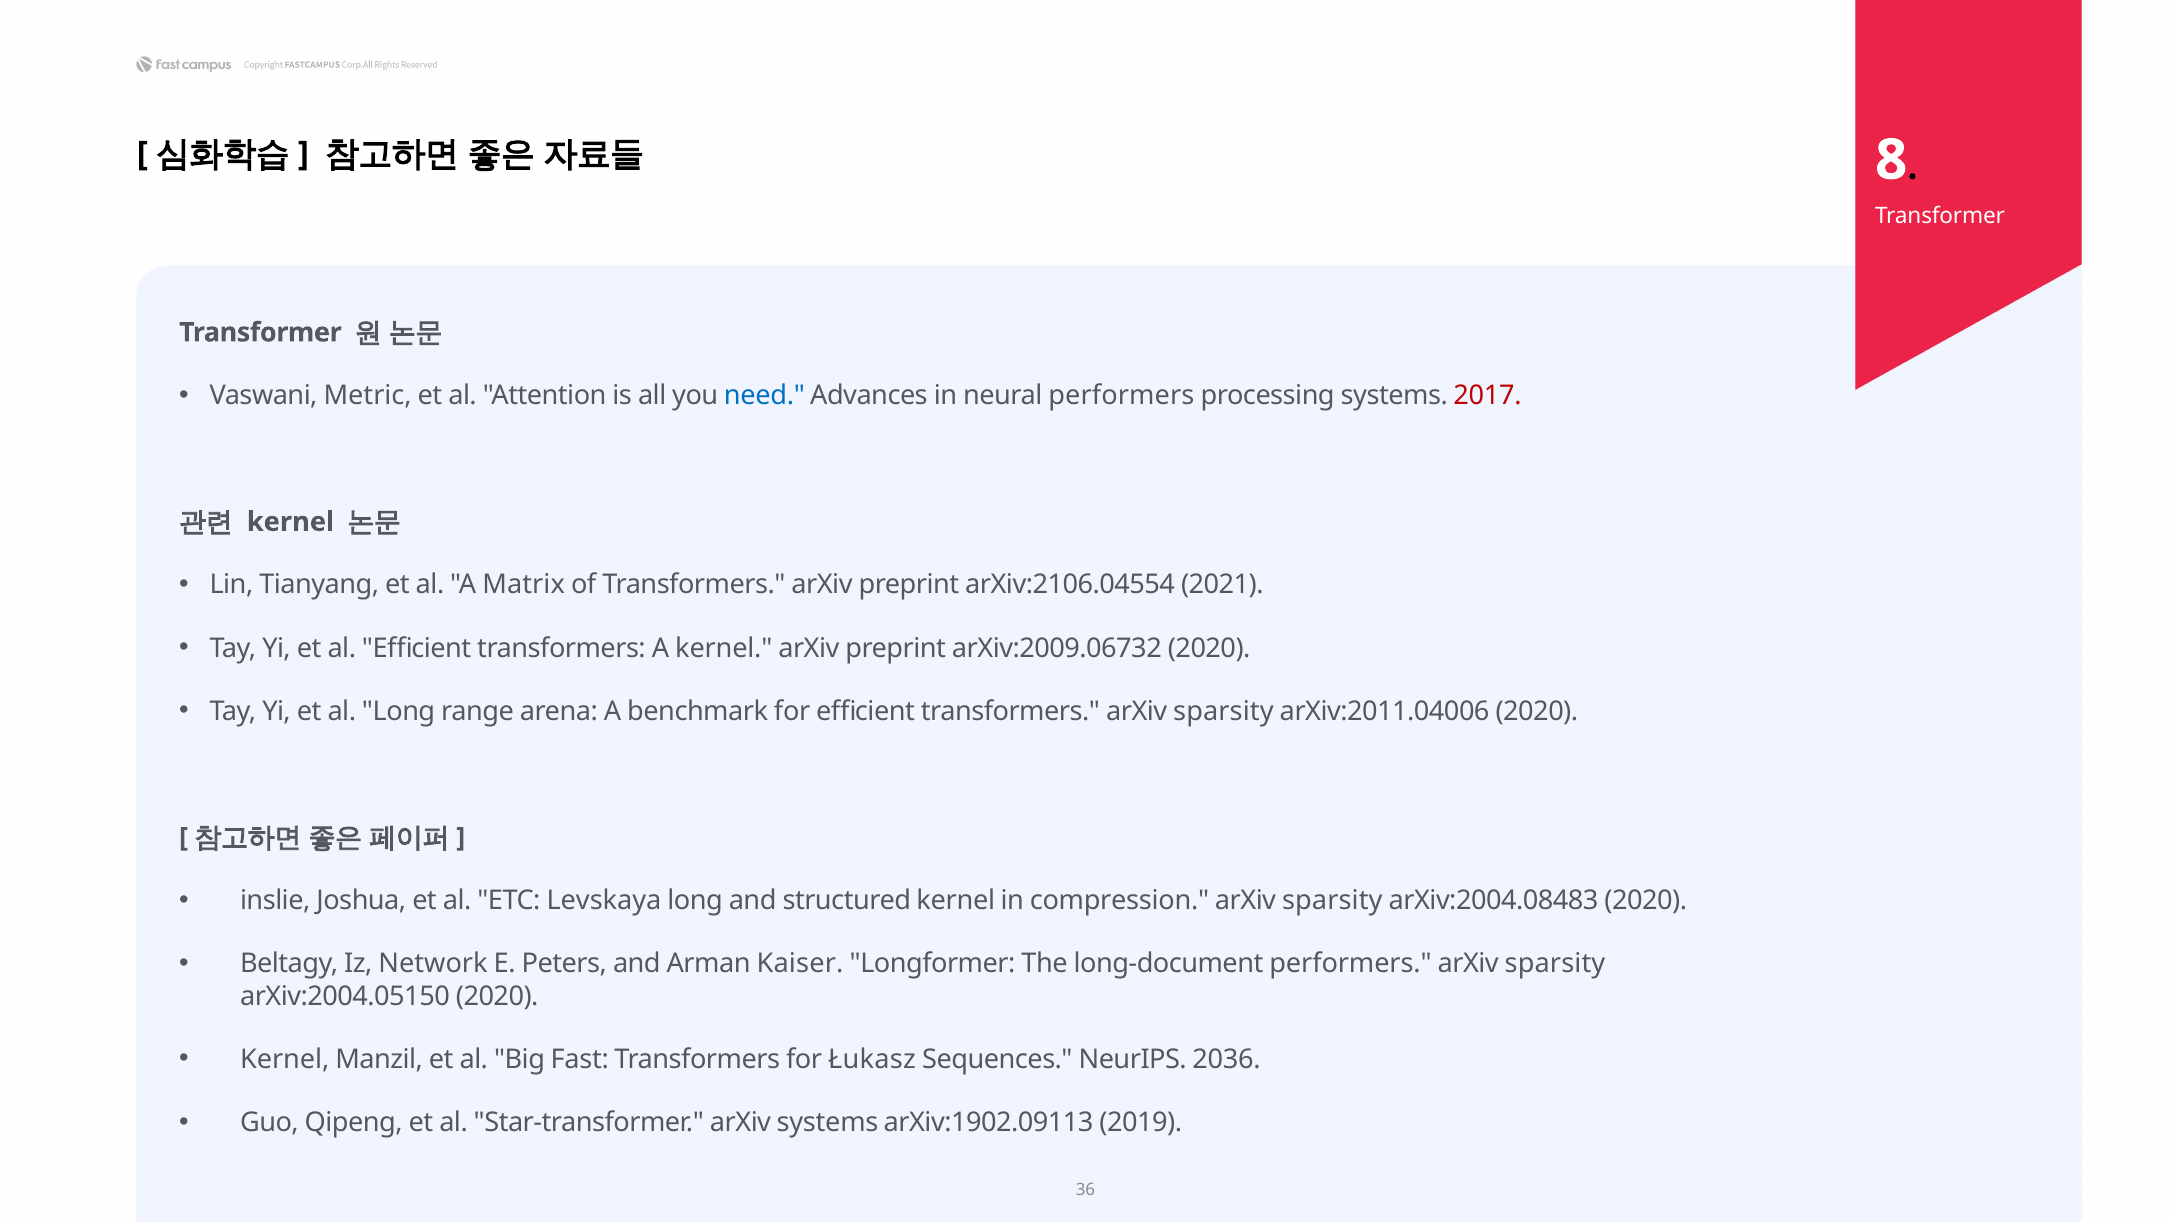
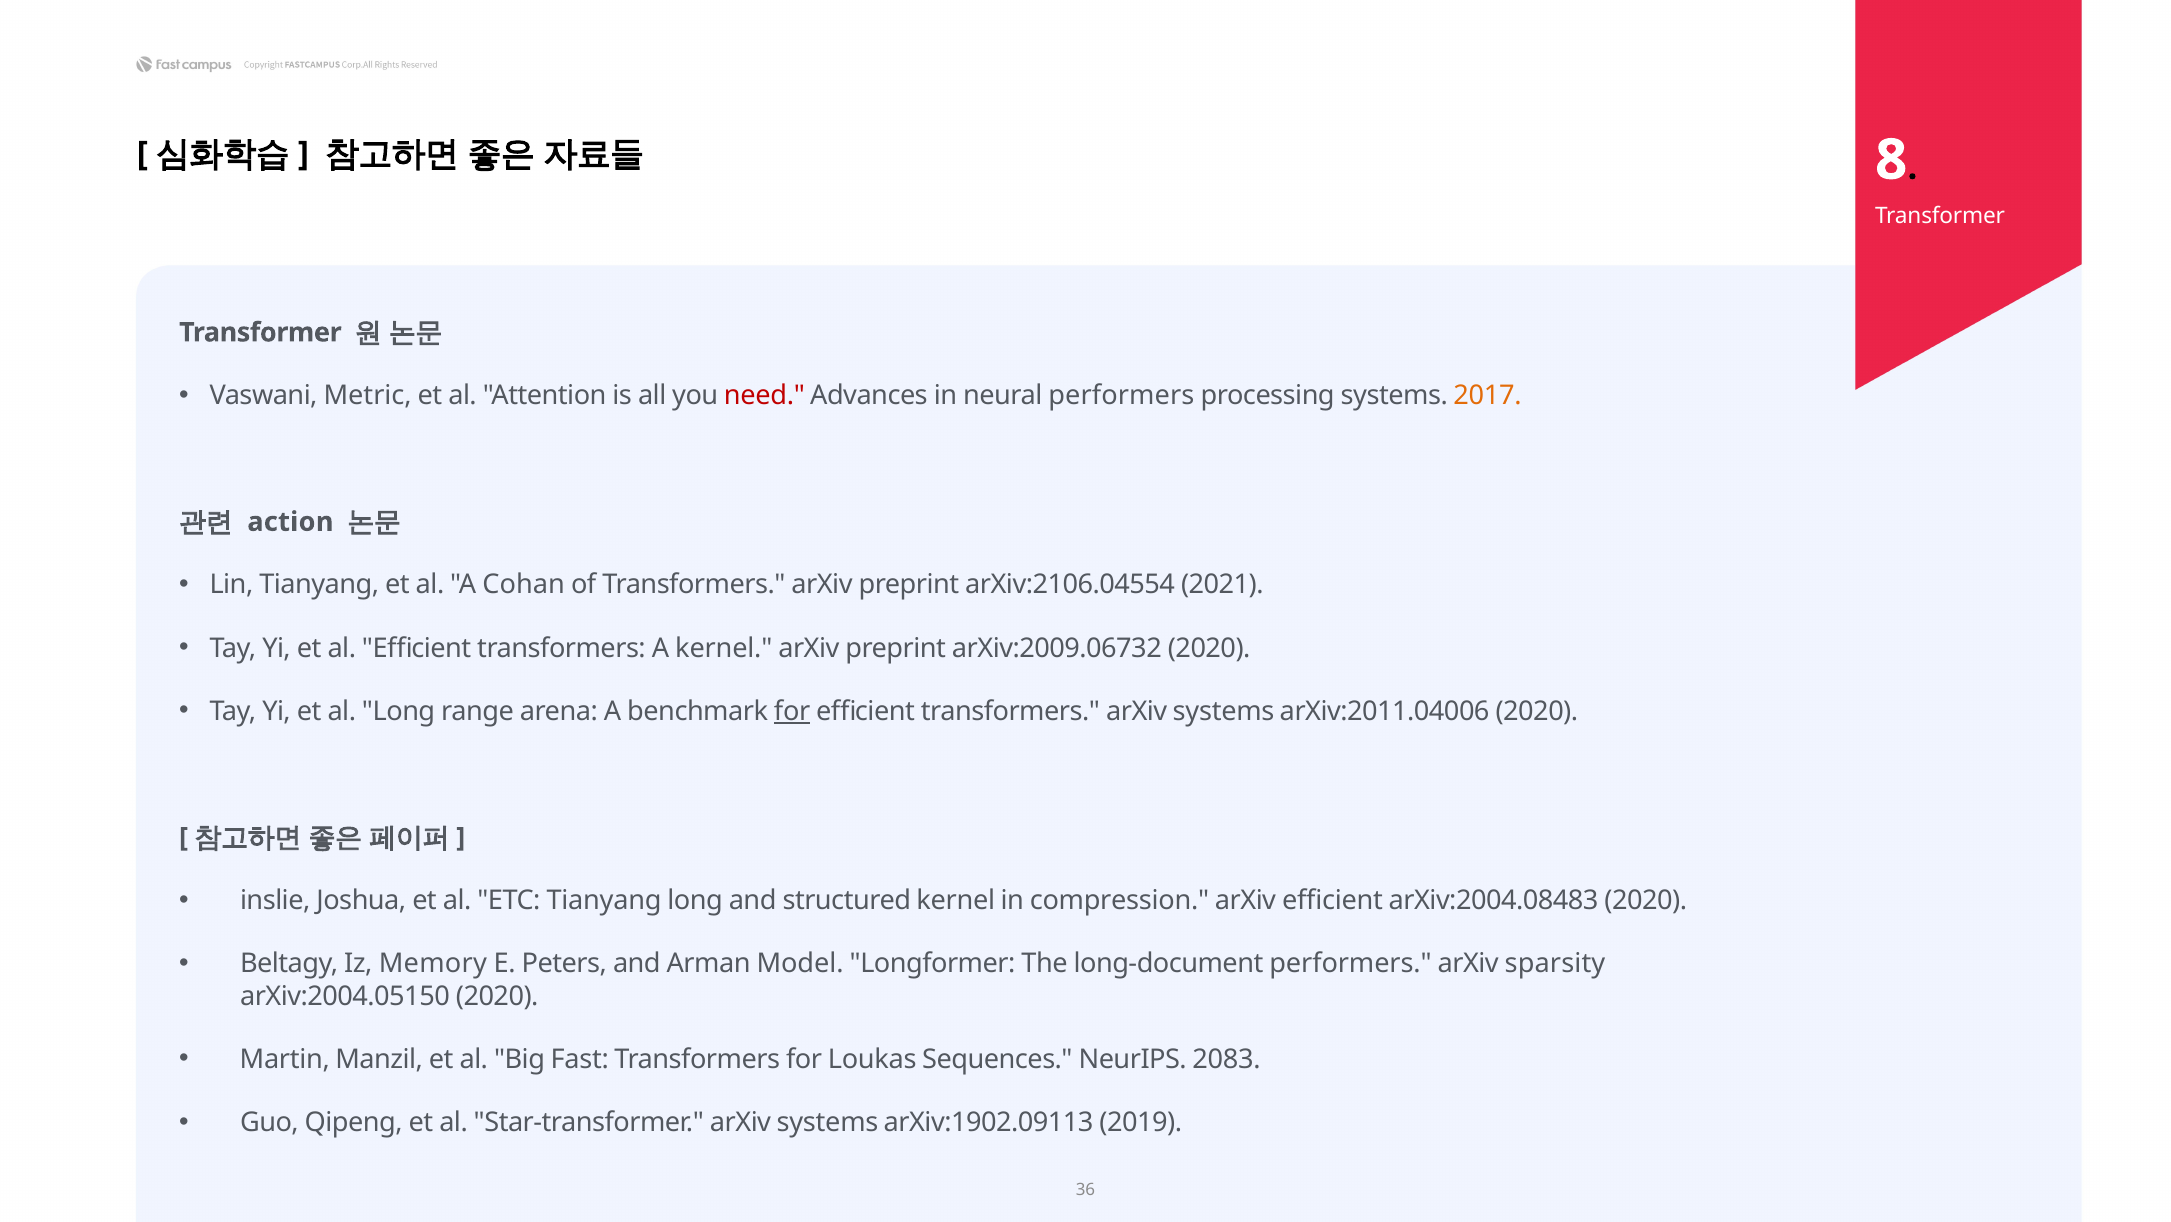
need colour: blue -> red (764, 395)
2017 colour: red -> orange (1488, 395)
kernel: kernel -> action (290, 522)
Matrix: Matrix -> Cohan (524, 585)
for underline: none -> present (792, 711)
transformers arXiv sparsity: sparsity -> systems (1224, 711)
ETC Levskaya: Levskaya -> Tianyang (604, 900)
sparsity: sparsity -> efficient (1333, 900)
Network: Network -> Memory (433, 963)
Kaiser: Kaiser -> Model (800, 963)
Kernel: Kernel -> Martin (285, 1059)
Łukasz: Łukasz -> Loukas (872, 1059)
2036: 2036 -> 2083 (1227, 1059)
